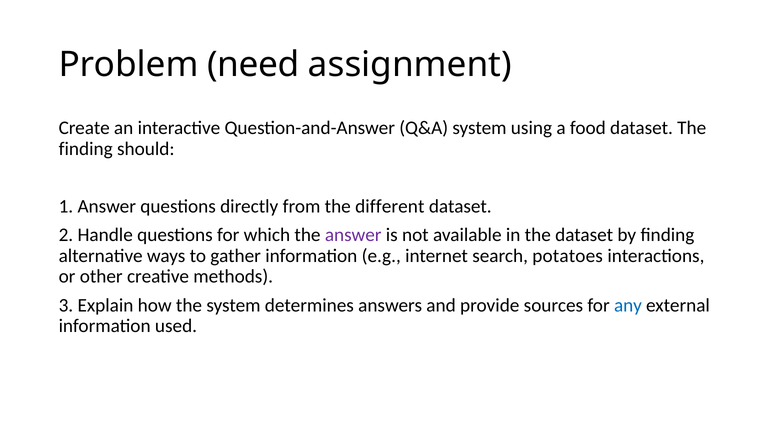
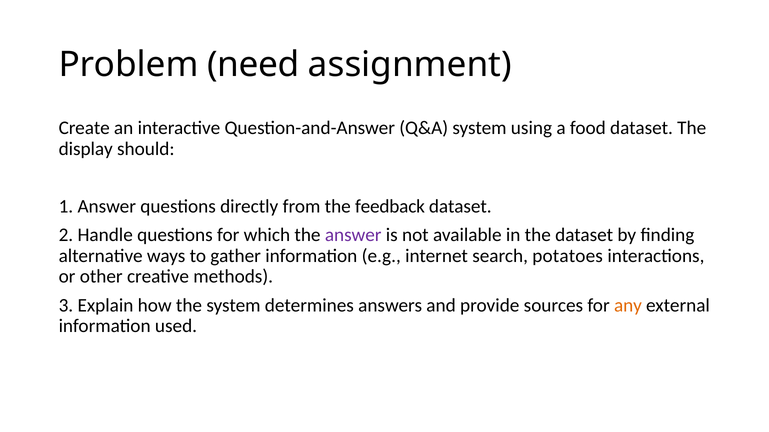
finding: finding -> display (86, 149)
different: different -> feedback (390, 207)
any colour: blue -> orange (628, 306)
